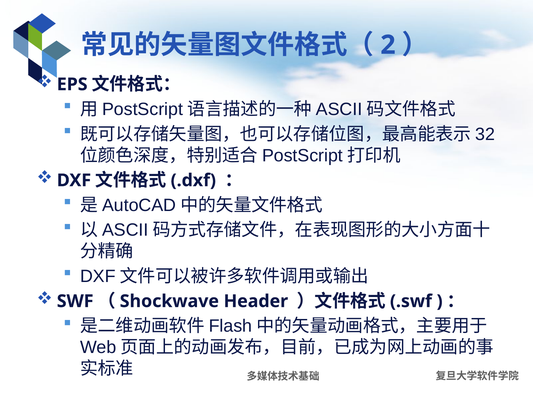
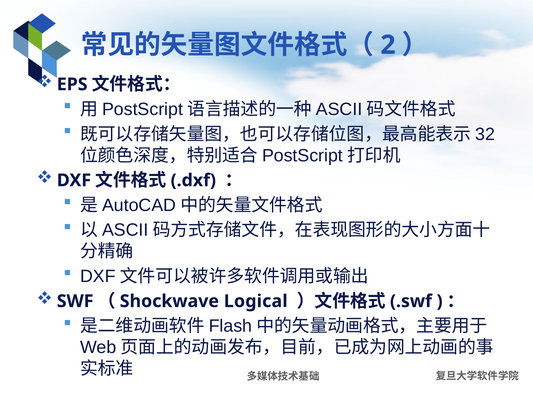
Header: Header -> Logical (256, 301)
